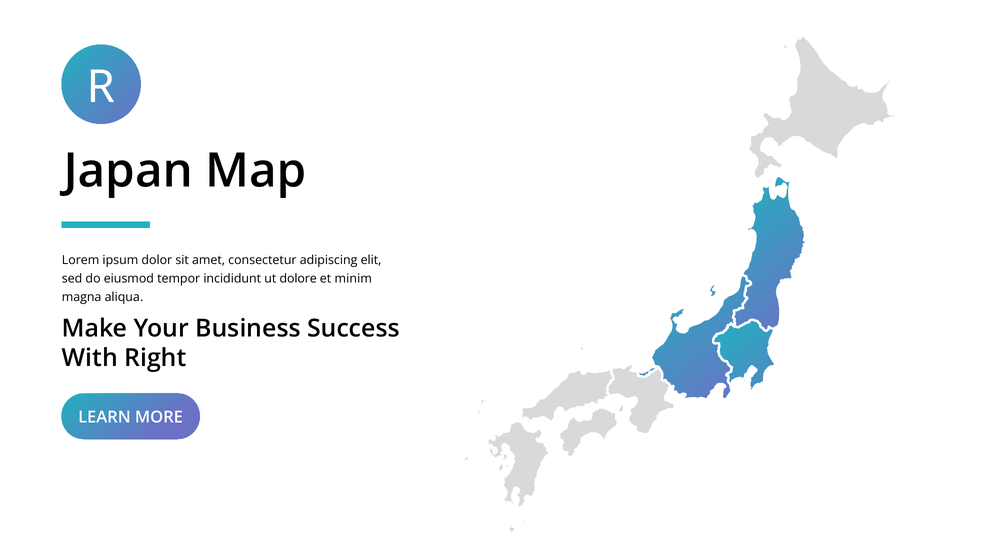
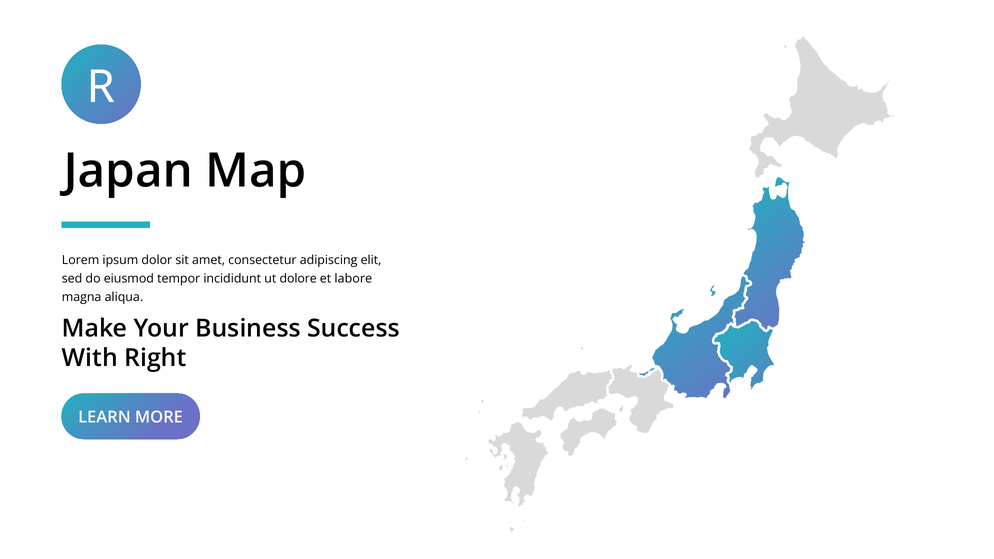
minim: minim -> labore (353, 279)
